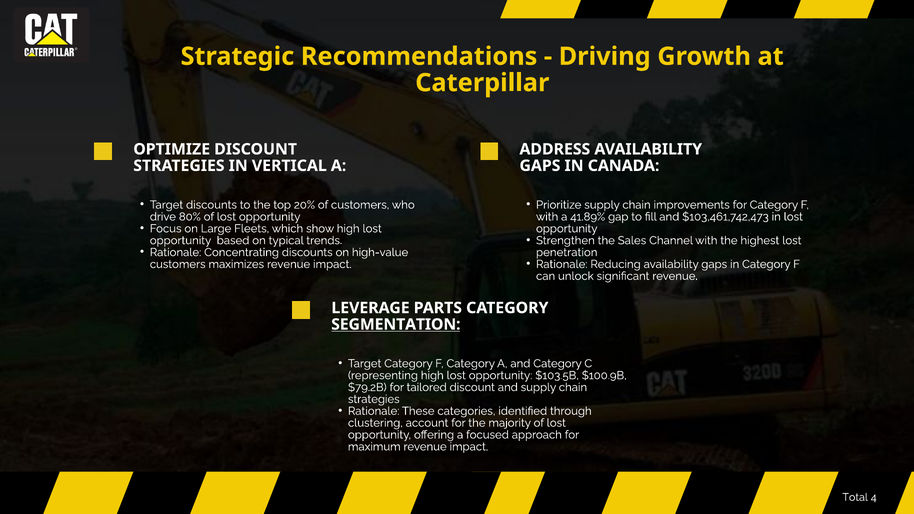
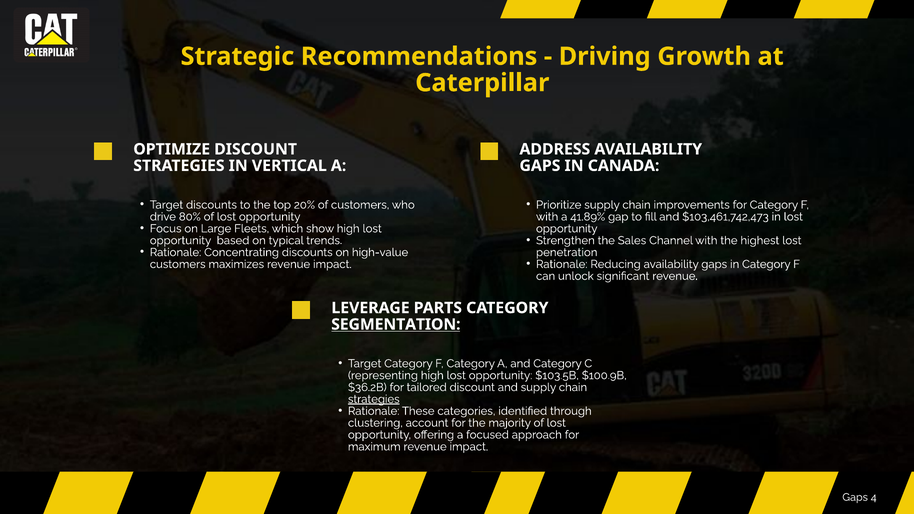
$79.2B: $79.2B -> $36.2B (367, 387)
strategies underline: none -> present (374, 399)
Total: Total -> Gaps (855, 497)
